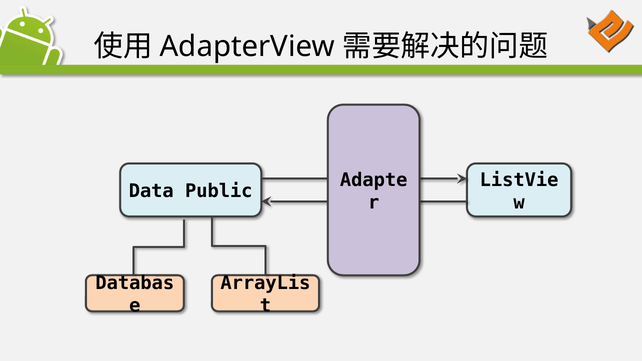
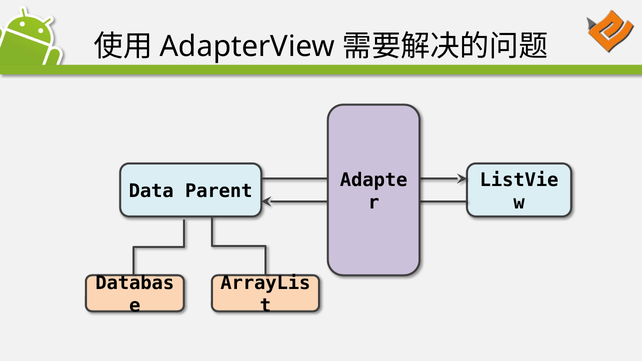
Public: Public -> Parent (219, 191)
